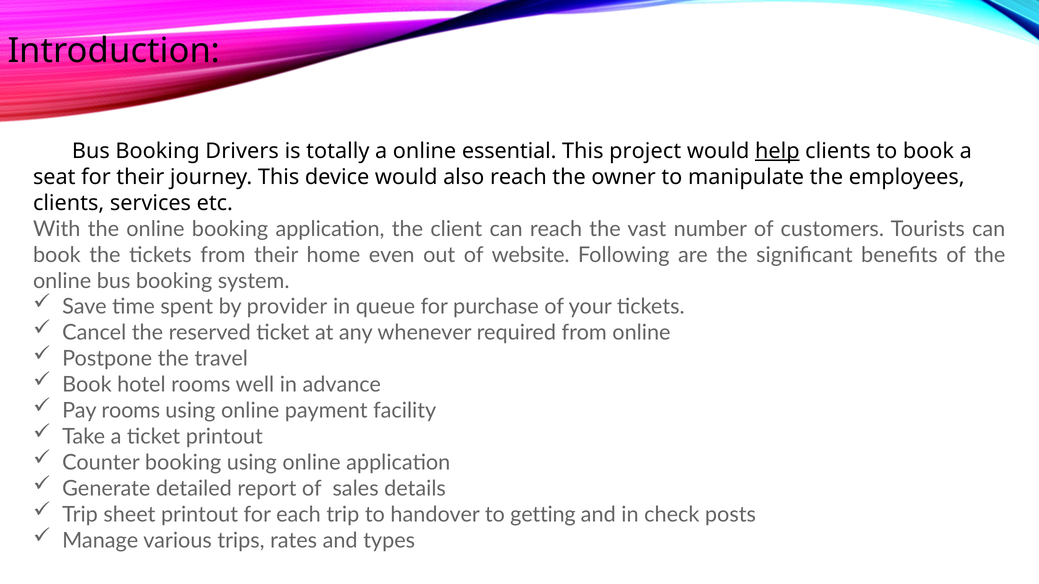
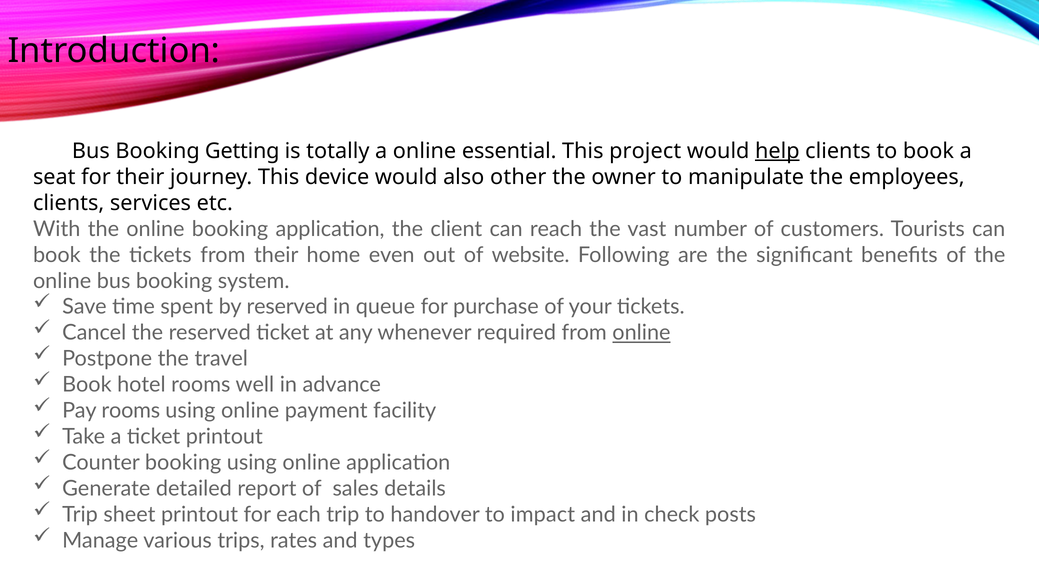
Drivers: Drivers -> Getting (242, 151)
also reach: reach -> other (518, 177)
by provider: provider -> reserved (287, 307)
online underline: none -> present (641, 333)
getting: getting -> impact (543, 515)
